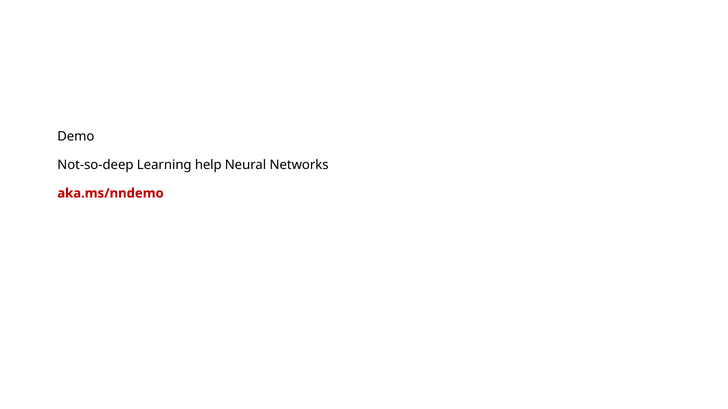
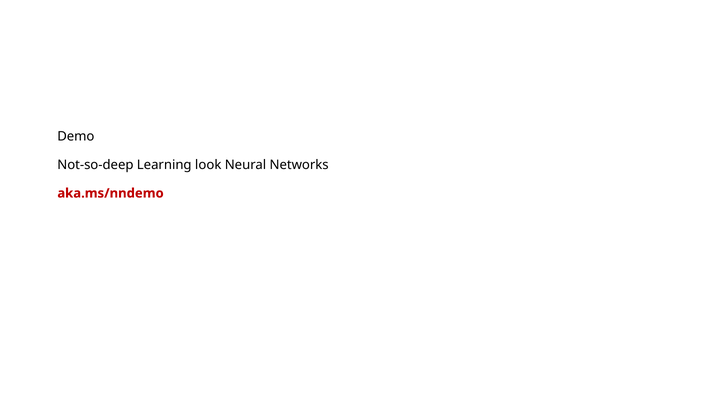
help: help -> look (208, 165)
